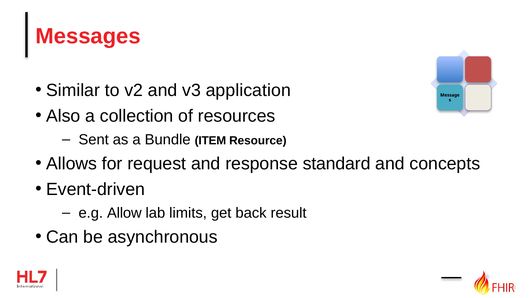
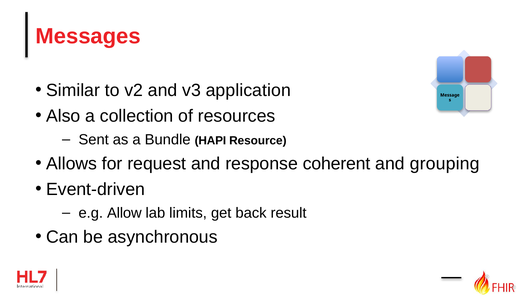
ITEM: ITEM -> HAPI (210, 140)
standard: standard -> coherent (337, 164)
concepts: concepts -> grouping (445, 164)
